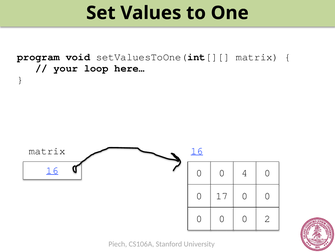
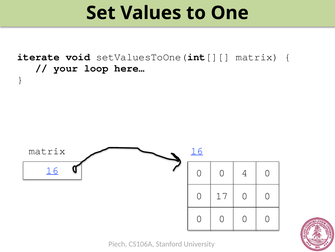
program: program -> iterate (38, 57)
0 0 0 2: 2 -> 0 (268, 218)
